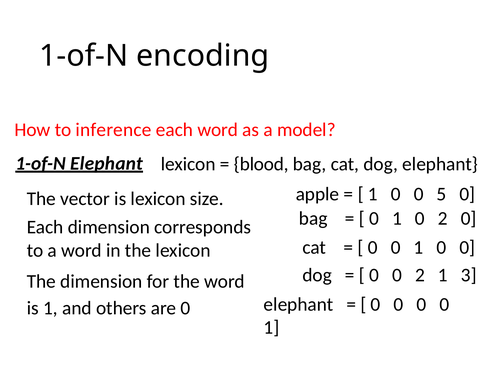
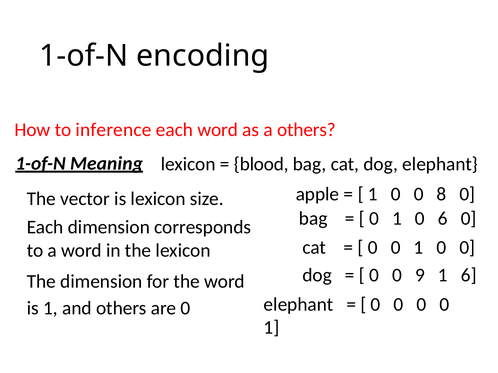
a model: model -> others (306, 130)
1-of-N Elephant: Elephant -> Meaning (107, 164)
5: 5 -> 8 (442, 194)
1 0 2: 2 -> 6 (443, 219)
0 0 2: 2 -> 9 (420, 276)
1 3: 3 -> 6 (469, 276)
